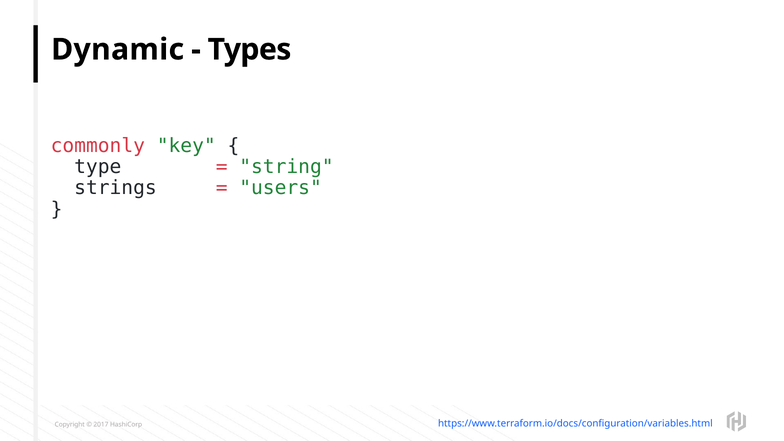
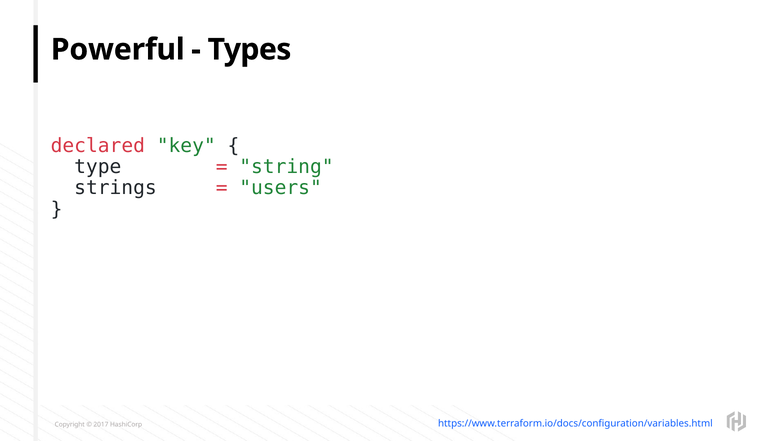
Dynamic: Dynamic -> Powerful (118, 50)
commonly: commonly -> declared (98, 146)
